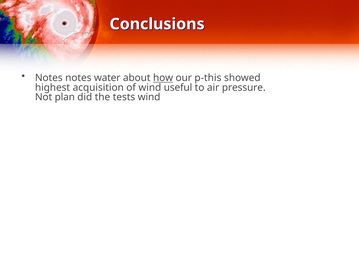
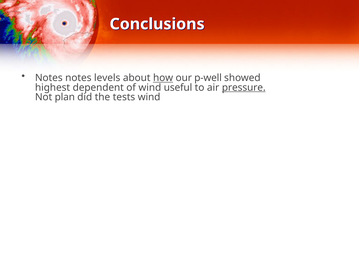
water: water -> levels (107, 78)
p-this: p-this -> p-well (208, 78)
acquisition: acquisition -> dependent (98, 88)
pressure underline: none -> present (244, 88)
